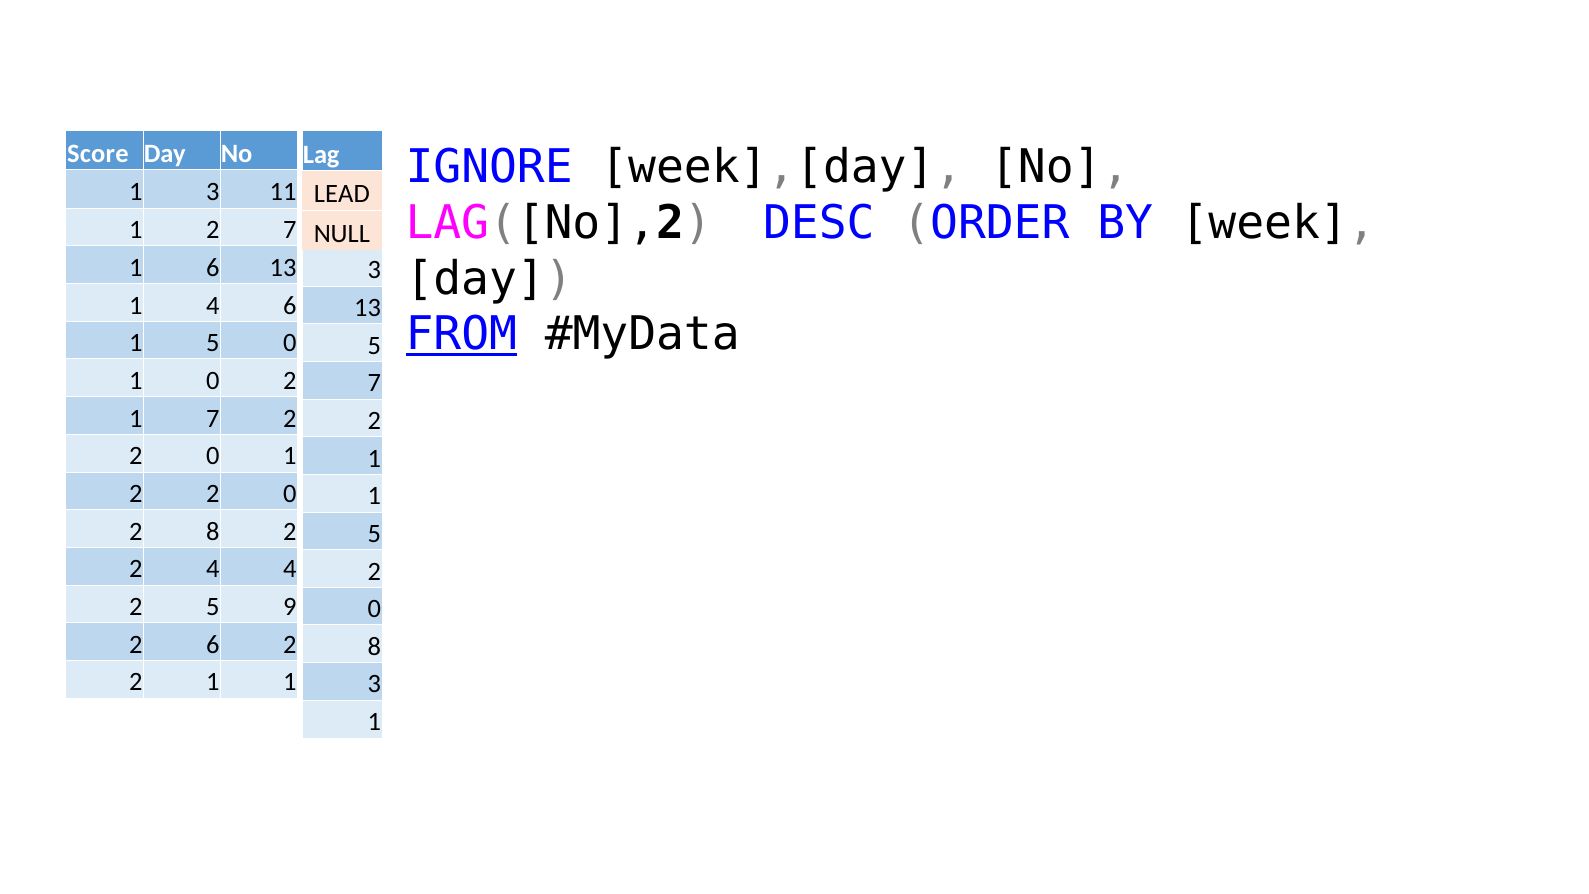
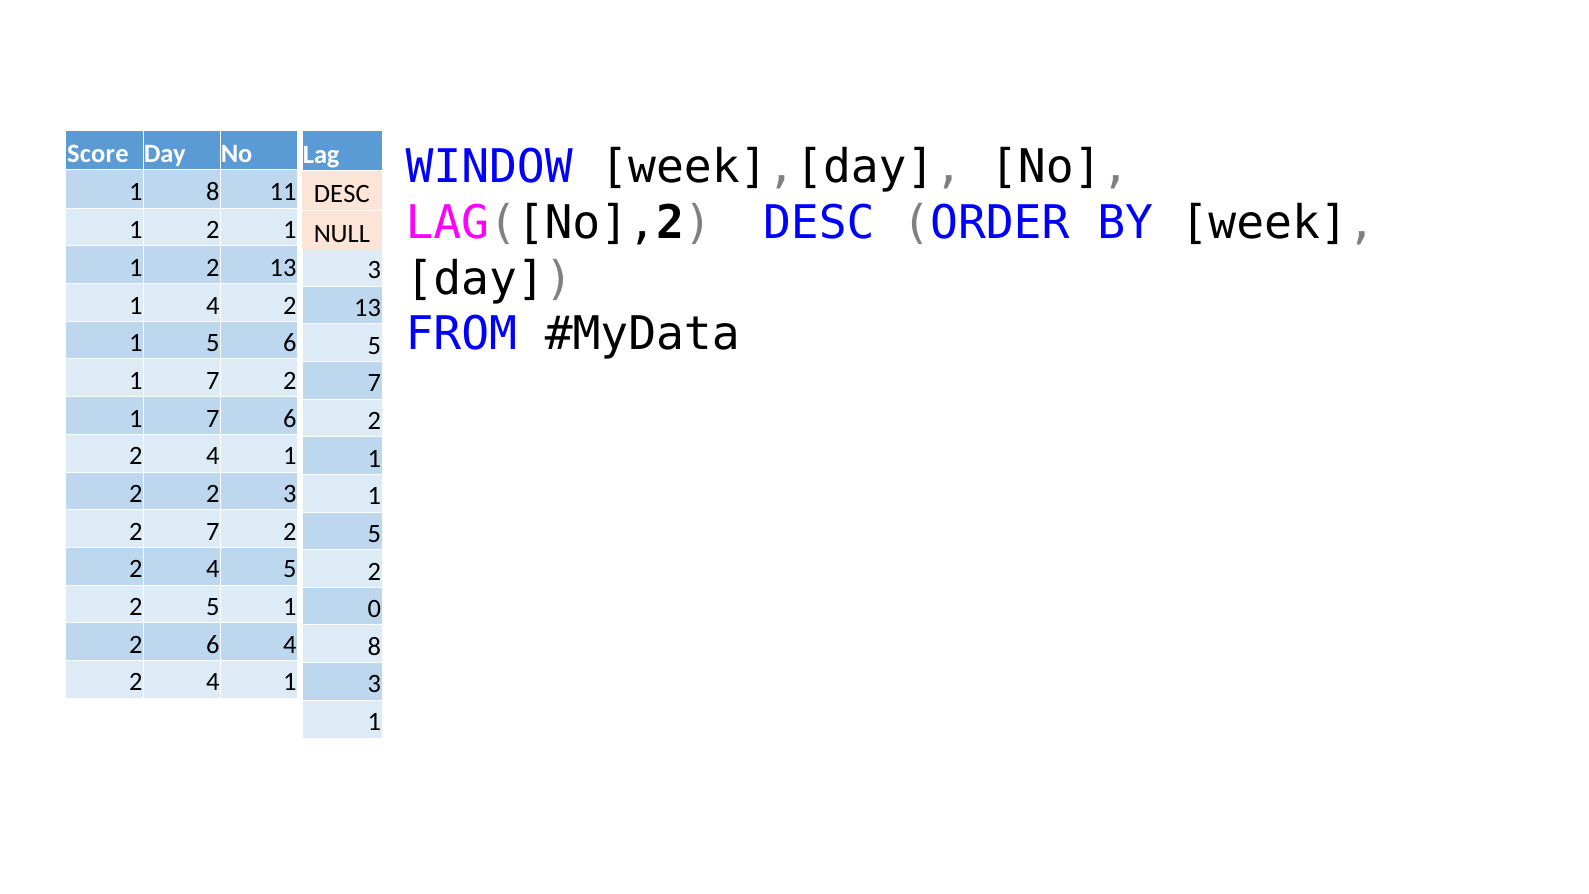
IGNORE: IGNORE -> WINDOW (489, 167)
1 3: 3 -> 8 (213, 192)
LEAD: LEAD -> DESC (342, 194)
1 2 7: 7 -> 1 (290, 230)
6: 6 -> 2 (213, 268)
1 4 6: 6 -> 2 (290, 305)
FROM underline: present -> none (461, 334)
5 0: 0 -> 6 (290, 343)
0: 0 -> 7 (213, 381)
1 7 2: 2 -> 6 (290, 418)
0: 0 -> 4 (213, 456)
0: 0 -> 3 (290, 494)
2 8: 8 -> 7 (213, 531)
4 4: 4 -> 5 (290, 569)
5 9: 9 -> 1 (290, 607)
6 2: 2 -> 4 (290, 644)
1: 1 -> 4 (213, 682)
